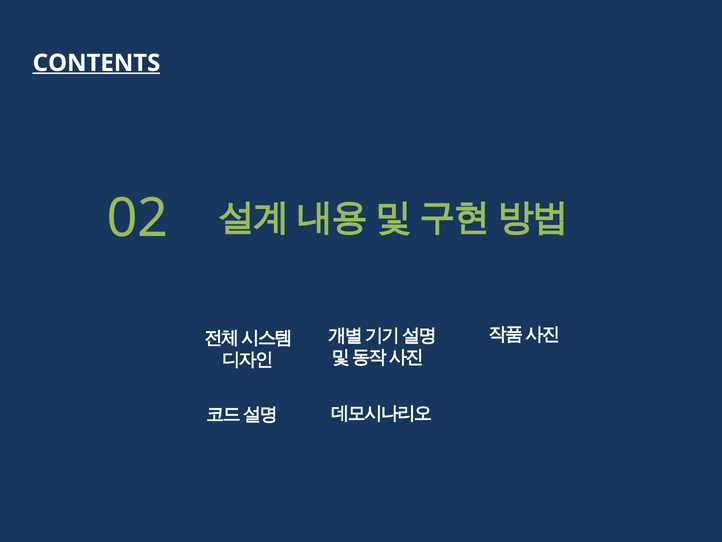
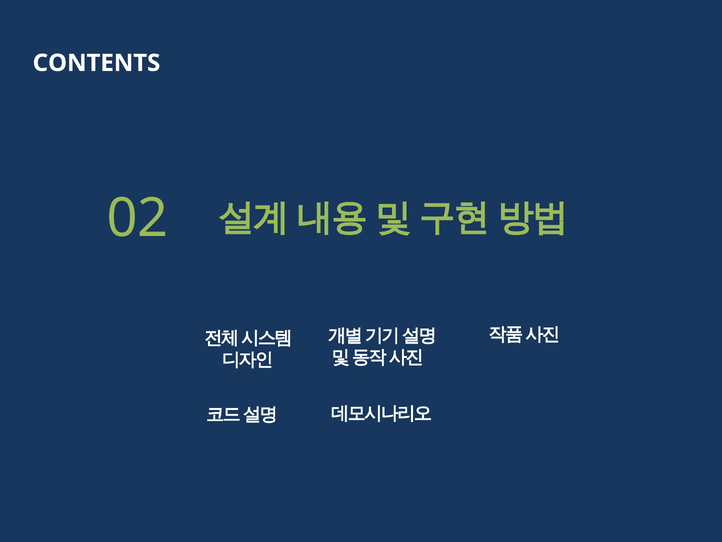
CONTENTS underline: present -> none (96, 63)
